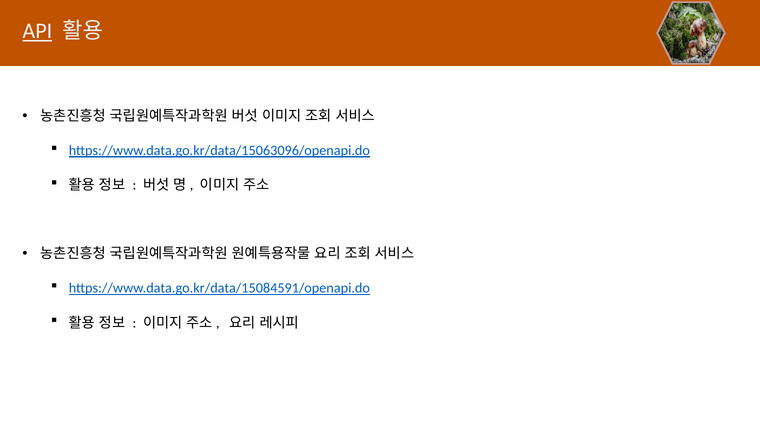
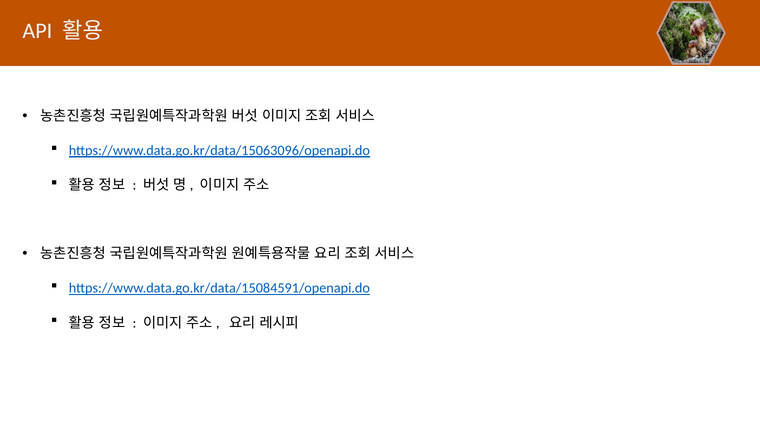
API underline: present -> none (37, 31)
